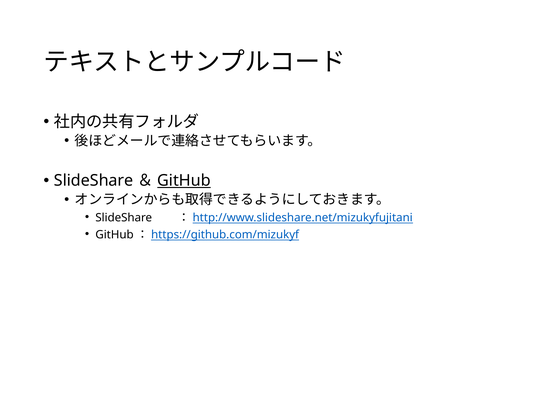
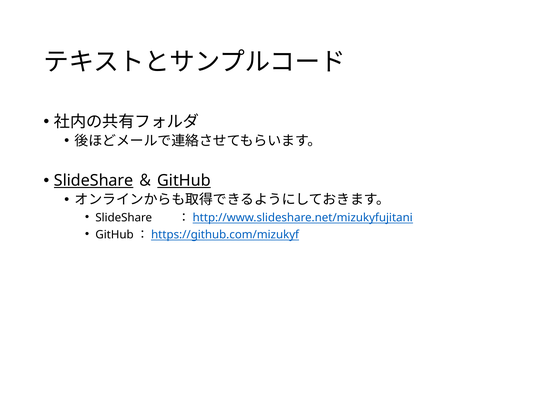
SlideShare underline: none -> present (94, 181)
